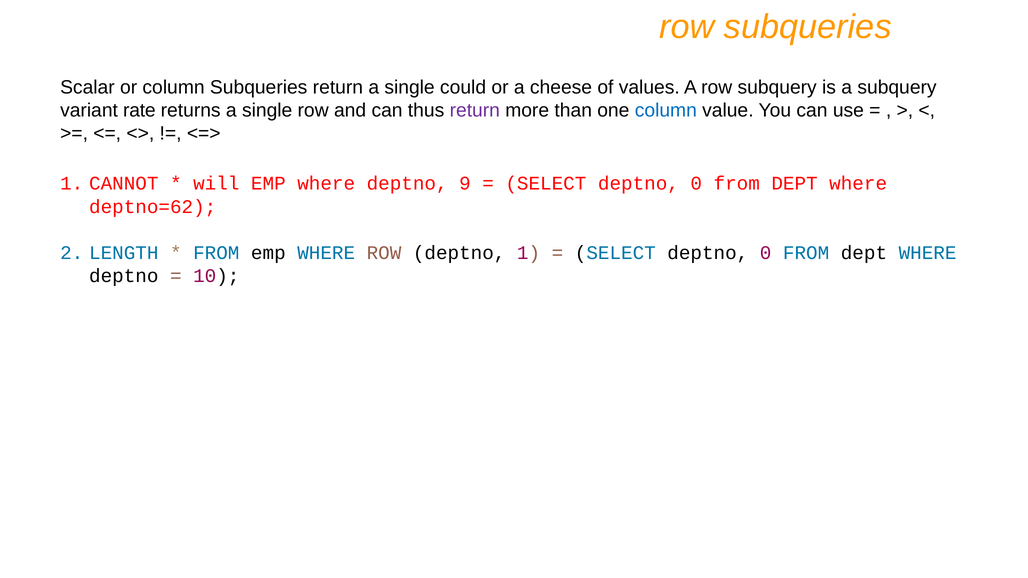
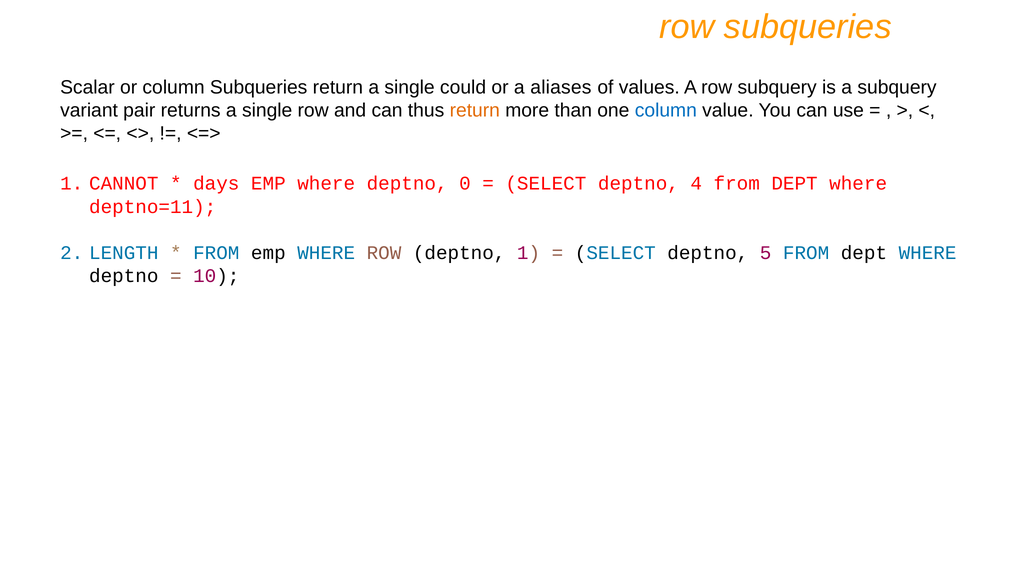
cheese: cheese -> aliases (561, 87)
rate: rate -> pair (139, 110)
return colour: purple -> orange (475, 110)
will: will -> days (216, 184)
9: 9 -> 0 (465, 184)
0: 0 -> 4 (696, 184)
deptno=62: deptno=62 -> deptno=11 (153, 207)
0: 0 -> 5 (766, 253)
